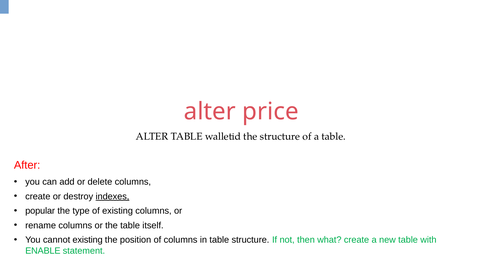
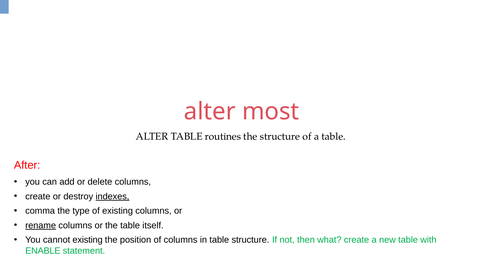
price: price -> most (271, 112)
walletid: walletid -> routines (223, 136)
popular: popular -> comma (40, 211)
rename underline: none -> present (41, 225)
